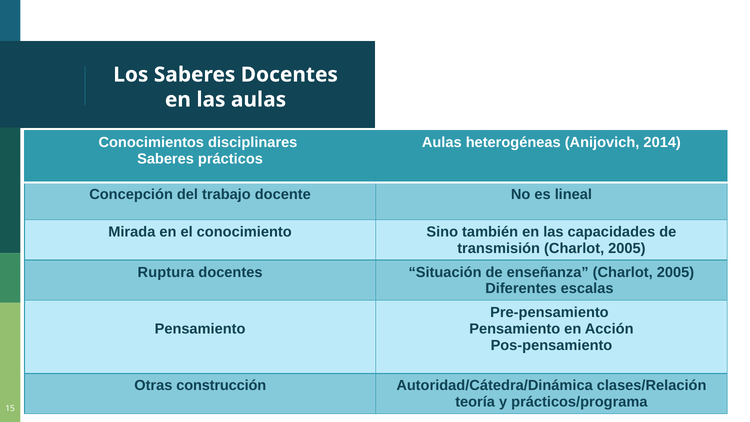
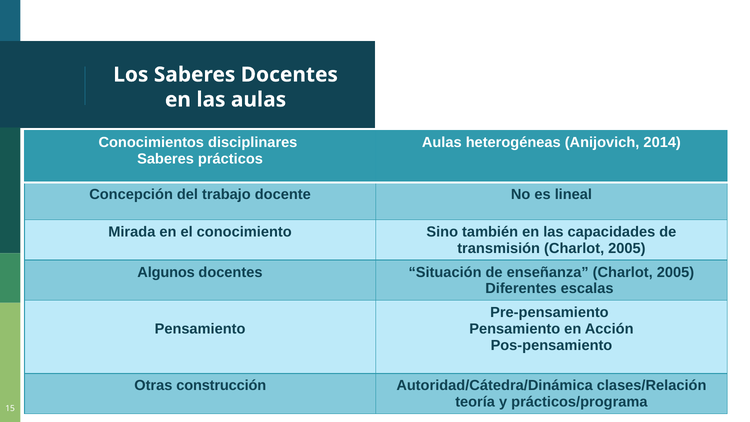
Ruptura: Ruptura -> Algunos (166, 272)
